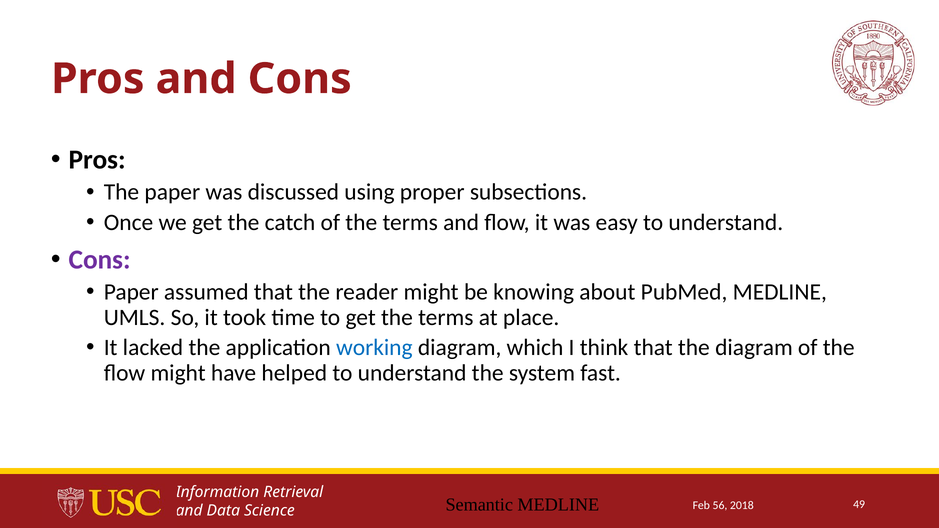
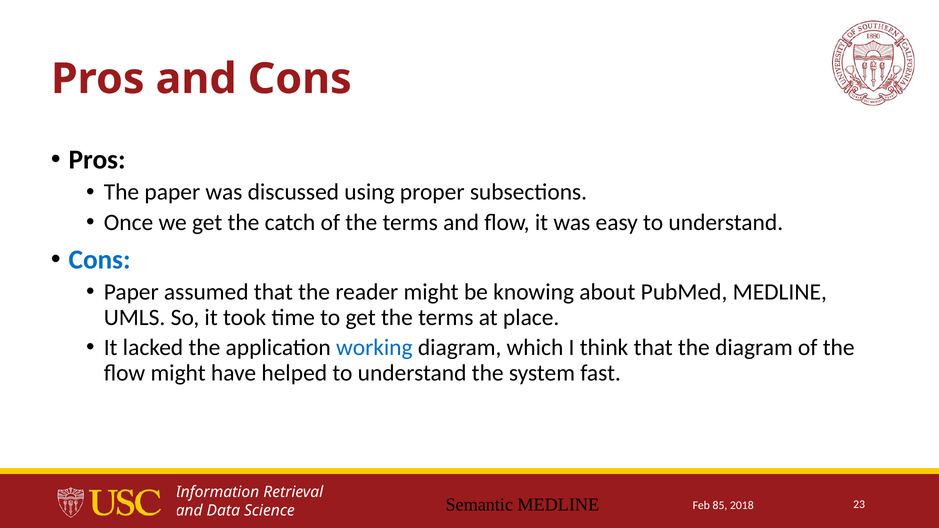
Cons colour: purple -> blue (100, 260)
56: 56 -> 85 (720, 506)
49: 49 -> 23 (859, 504)
